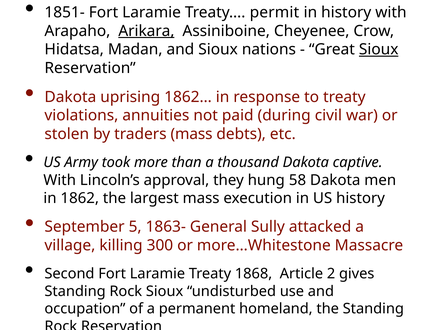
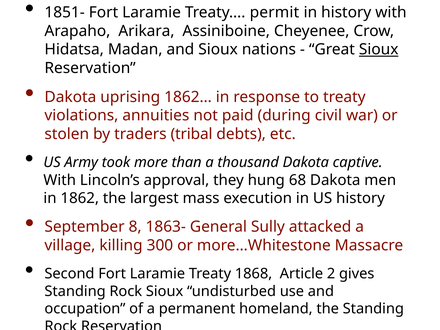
Arikara underline: present -> none (146, 31)
traders mass: mass -> tribal (192, 134)
58: 58 -> 68 (298, 180)
5: 5 -> 8 (135, 227)
